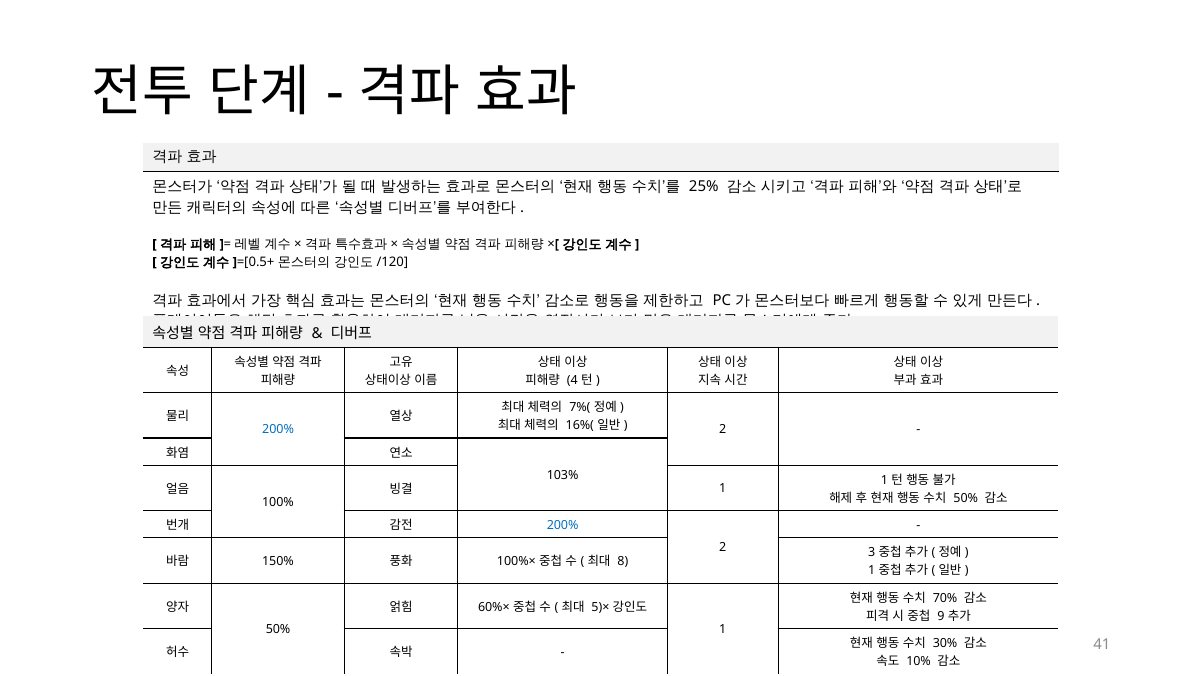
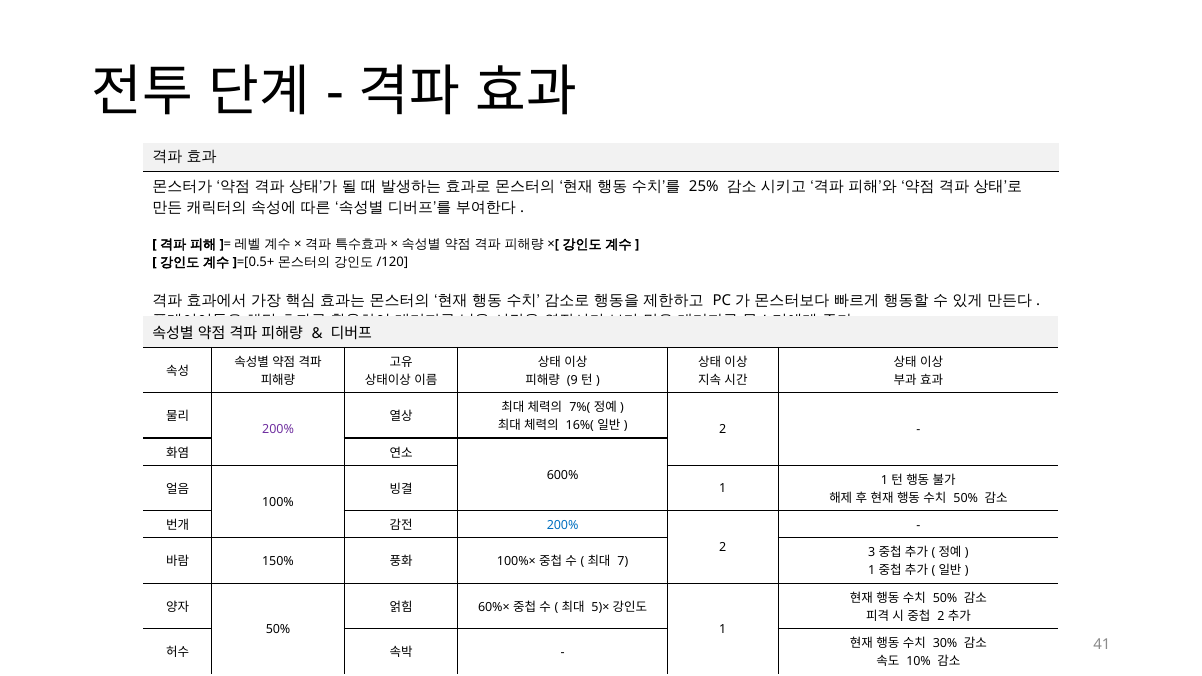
4: 4 -> 9 (572, 380)
200% colour: blue -> purple (278, 430)
103%: 103% -> 600% (563, 475)
8: 8 -> 7 (623, 562)
70%: 70% -> 50% (945, 598)
9: 9 -> 2 (941, 616)
